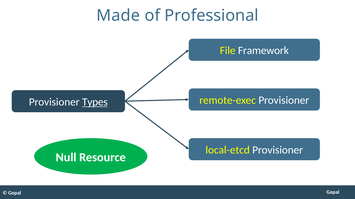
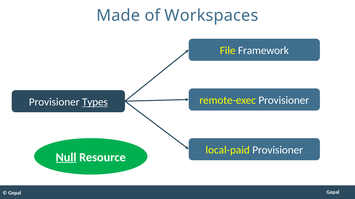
Professional: Professional -> Workspaces (211, 16)
local-etcd: local-etcd -> local-paid (228, 150)
Null underline: none -> present (66, 158)
